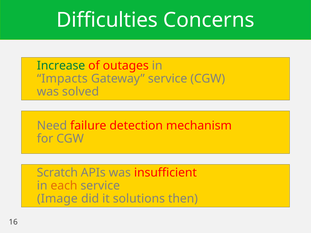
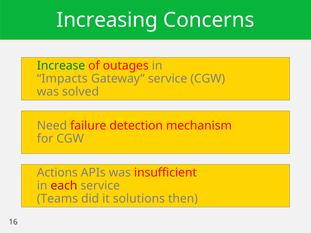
Difficulties: Difficulties -> Increasing (107, 20)
Scratch: Scratch -> Actions (57, 173)
each colour: orange -> red (64, 186)
Image: Image -> Teams (57, 199)
